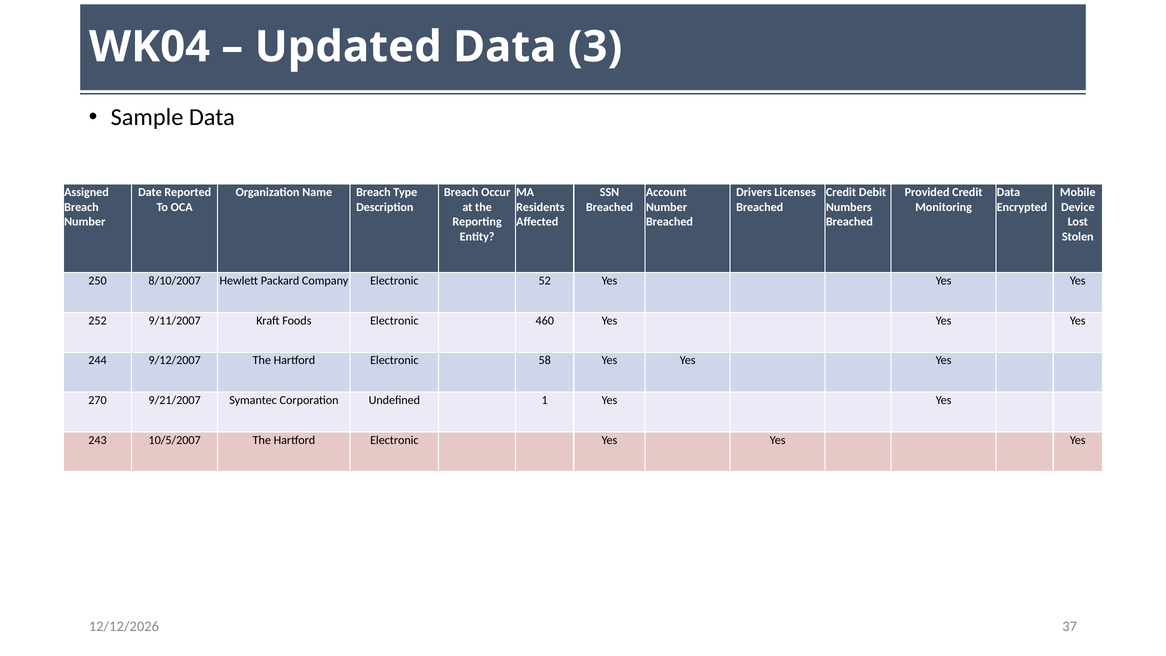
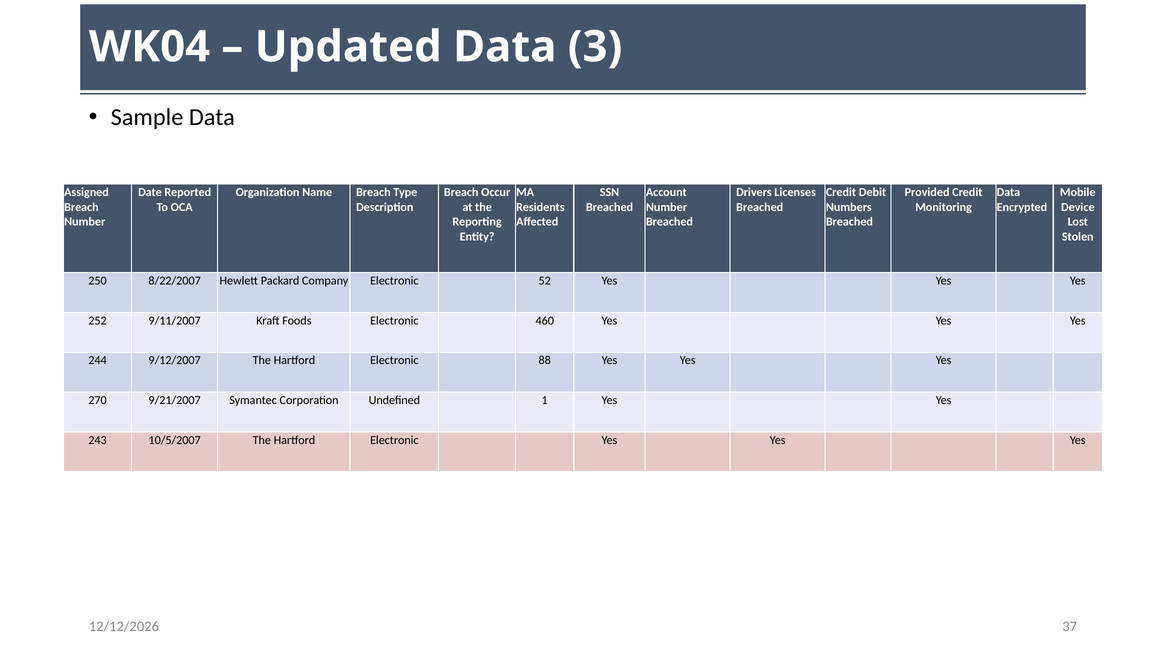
8/10/2007: 8/10/2007 -> 8/22/2007 (175, 281)
58: 58 -> 88 (545, 360)
